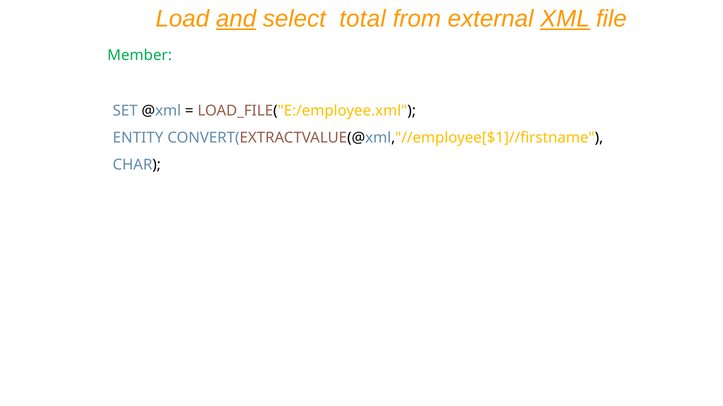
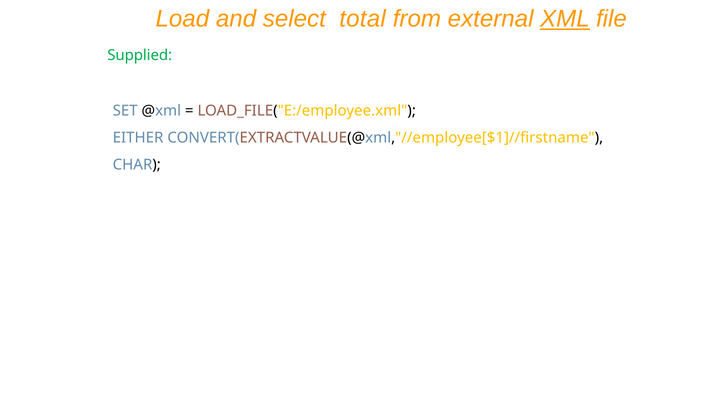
and underline: present -> none (236, 19)
Member: Member -> Supplied (140, 56)
ENTITY: ENTITY -> EITHER (138, 138)
